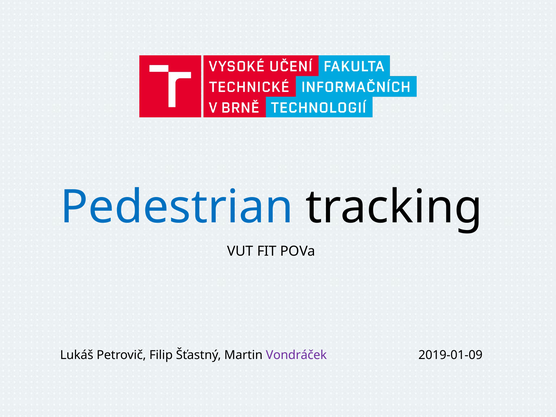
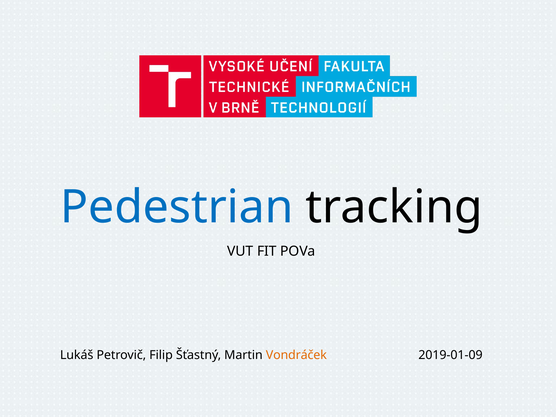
Vondráček colour: purple -> orange (296, 355)
